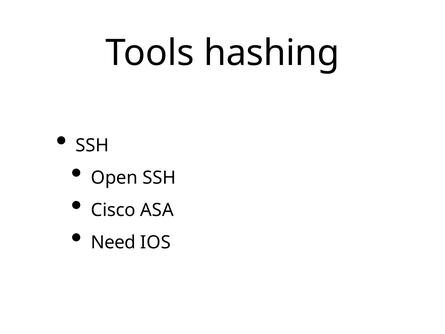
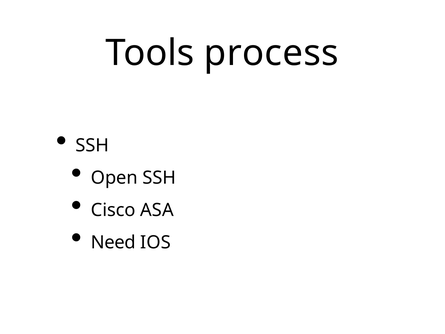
hashing: hashing -> process (271, 53)
